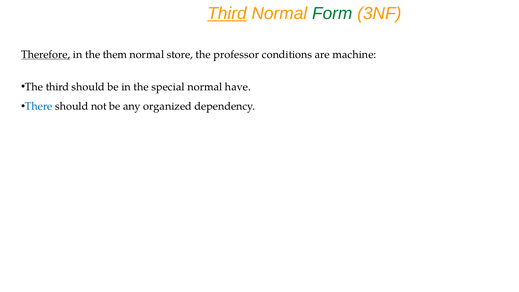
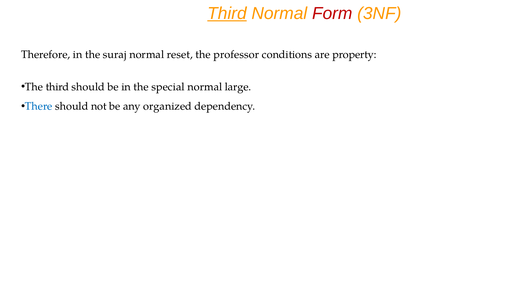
Form colour: green -> red (332, 14)
Therefore underline: present -> none (46, 54)
them: them -> suraj (115, 54)
store: store -> reset (180, 54)
machine: machine -> property (354, 54)
have: have -> large (238, 87)
